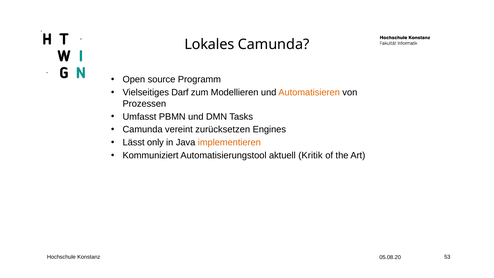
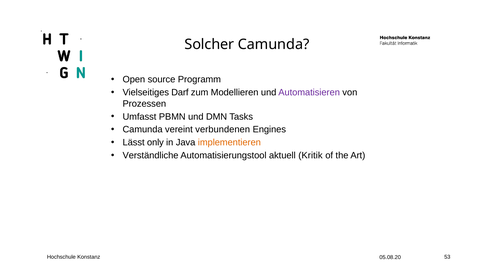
Lokales: Lokales -> Solcher (209, 44)
Automatisieren colour: orange -> purple (309, 93)
zurücksetzen: zurücksetzen -> verbundenen (223, 130)
Kommuniziert: Kommuniziert -> Verständliche (151, 155)
